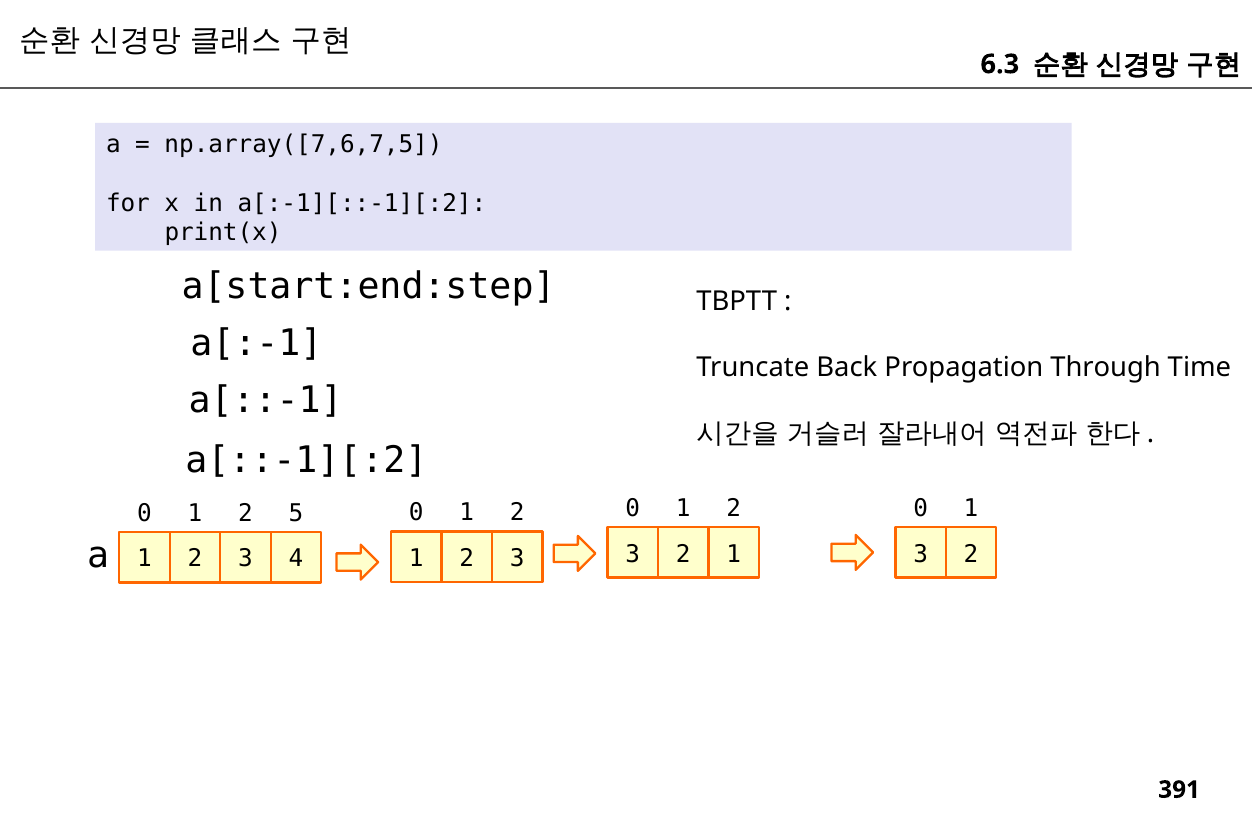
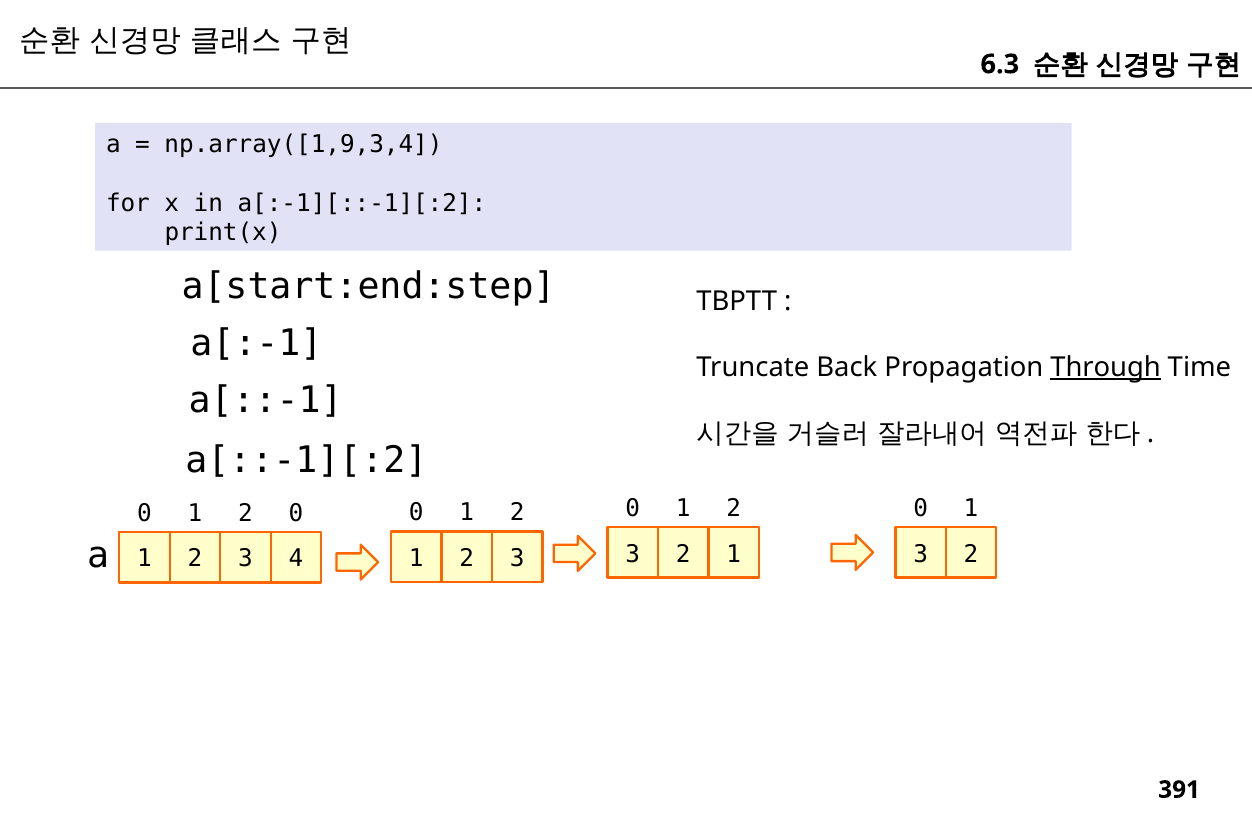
np.array([7,6,7,5: np.array([7,6,7,5 -> np.array([1,9,3,4 (303, 144)
Through underline: none -> present (1106, 367)
5: 5 -> 0 (296, 513)
